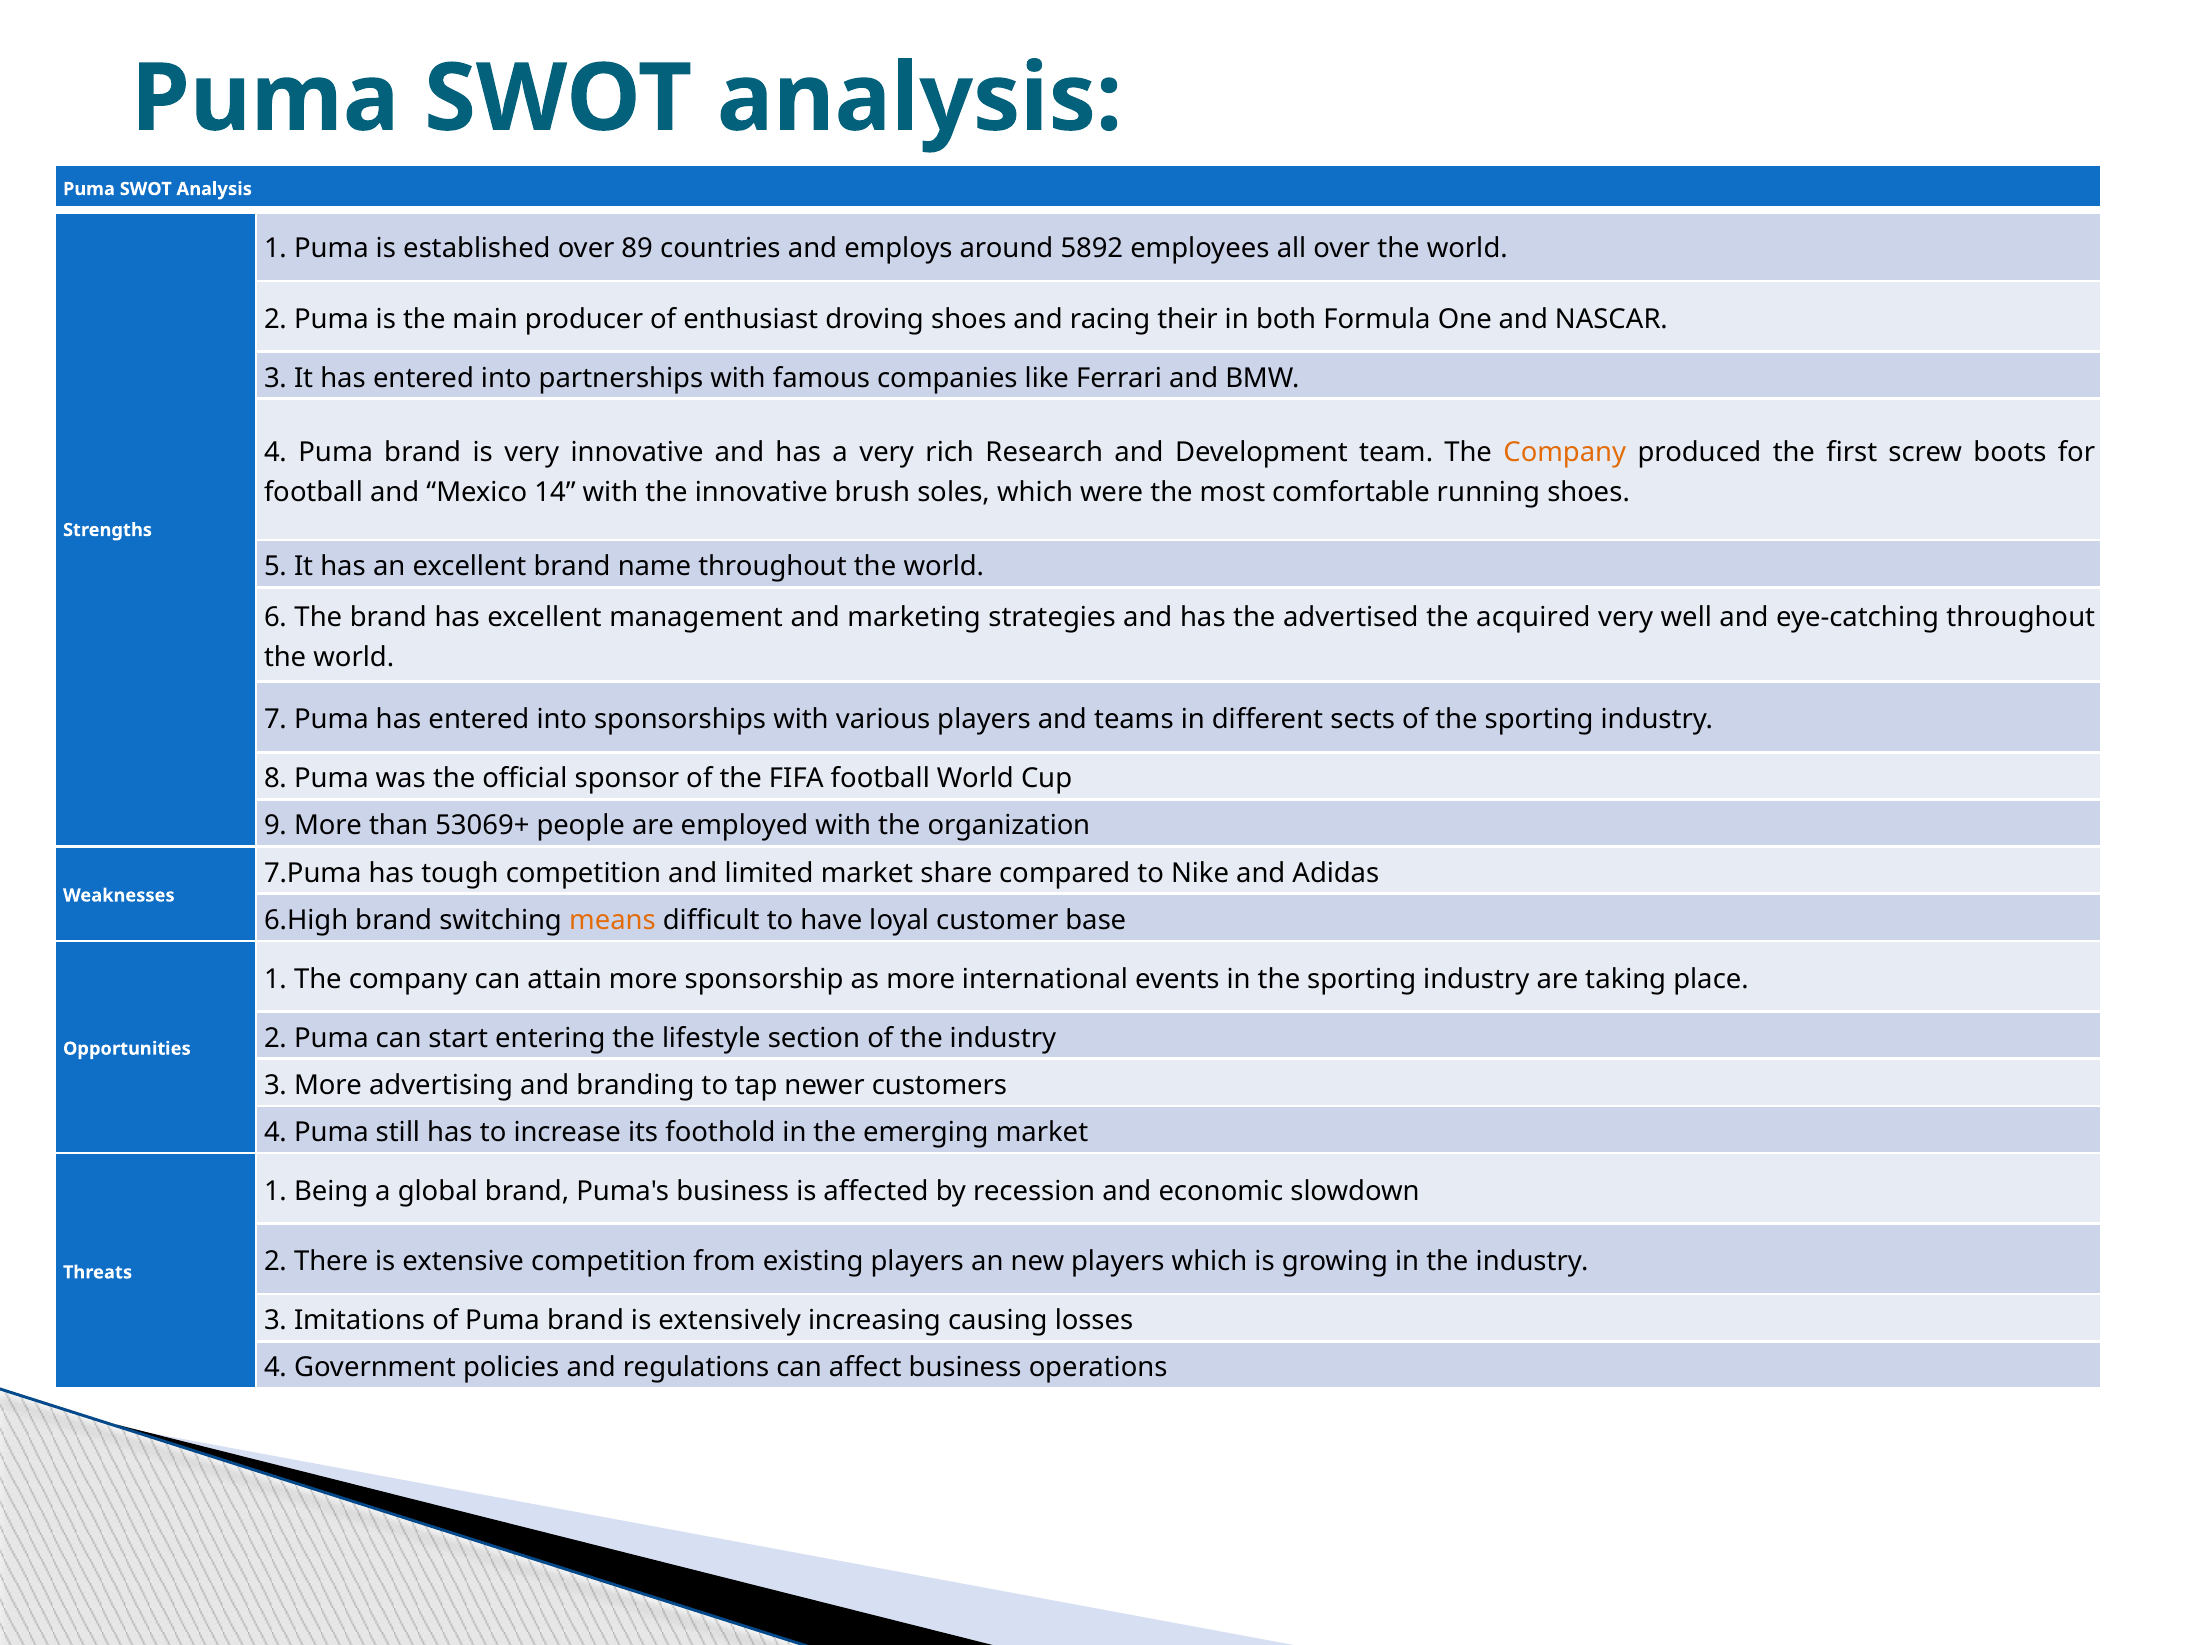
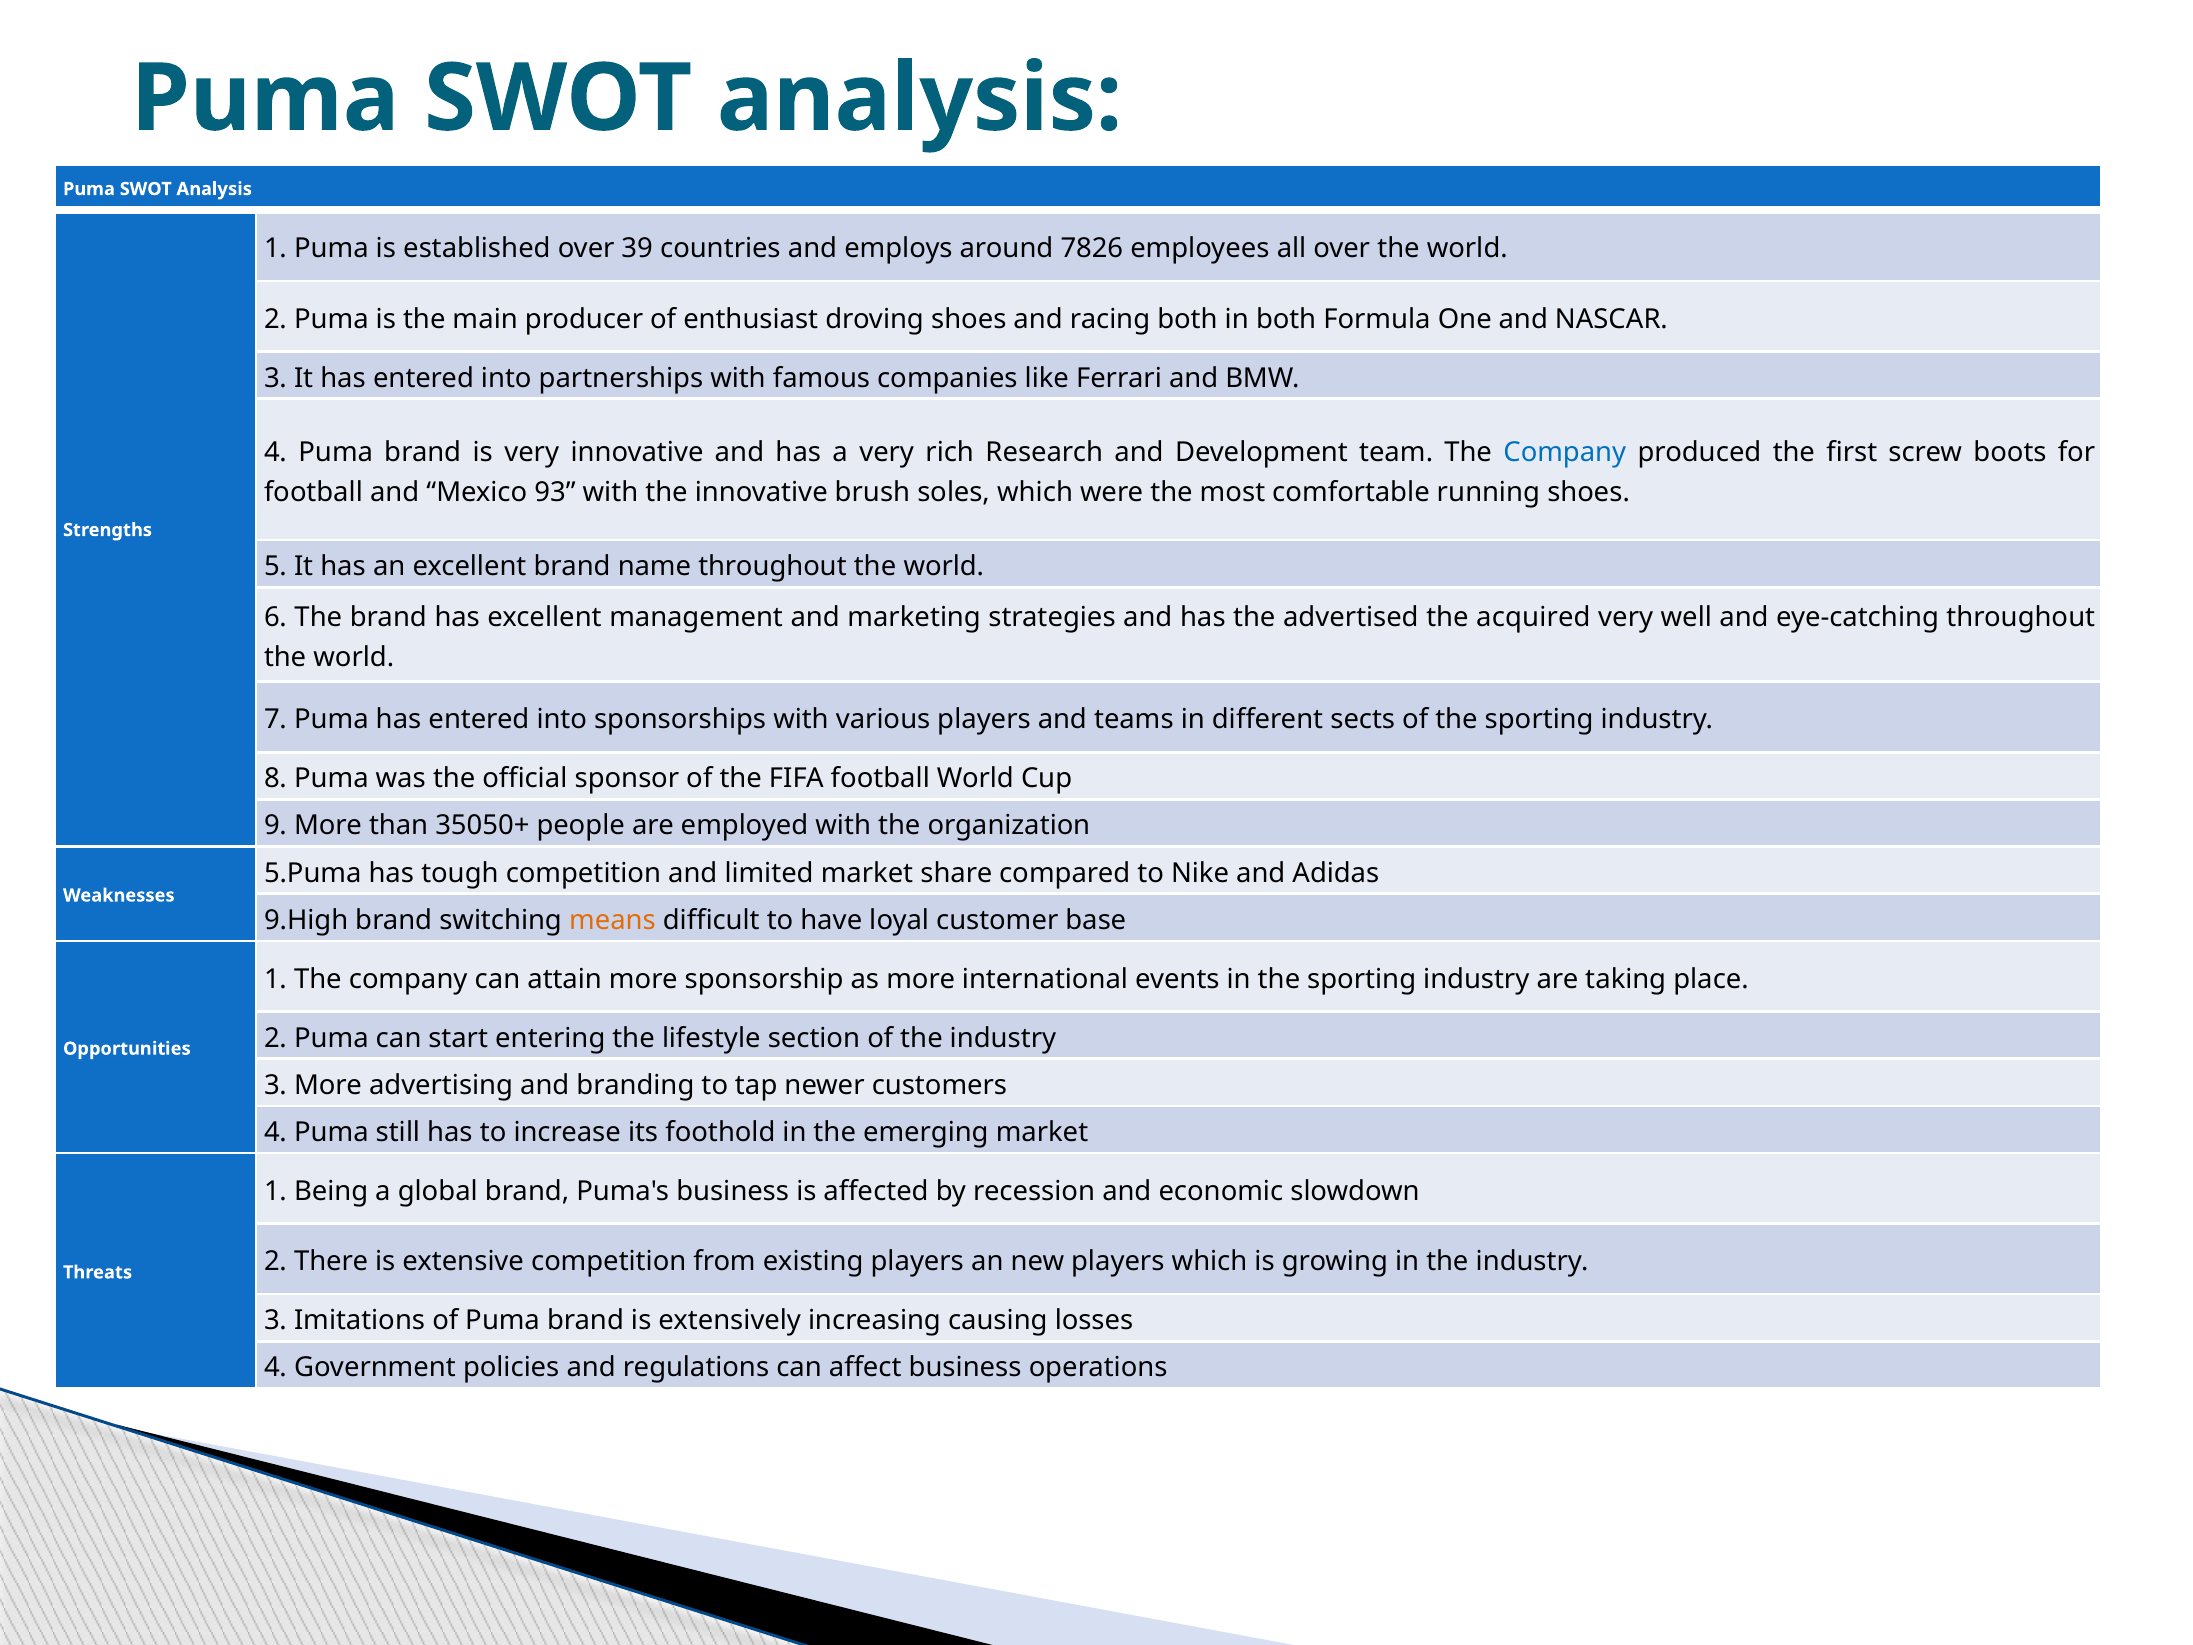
89: 89 -> 39 (637, 248)
5892: 5892 -> 7826 (1092, 248)
racing their: their -> both (1187, 319)
Company colour: orange -> blue (1565, 452)
14: 14 -> 93 (555, 492)
53069+: 53069+ -> 35050+ (482, 826)
7.Puma: 7.Puma -> 5.Puma (313, 873)
6.High: 6.High -> 9.High (306, 920)
